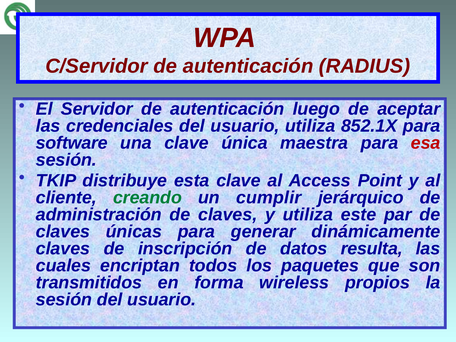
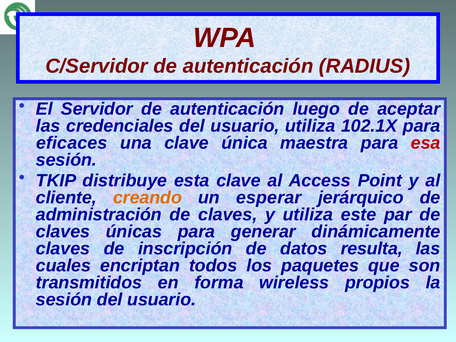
852.1X: 852.1X -> 102.1X (369, 126)
software: software -> eficaces (72, 143)
creando colour: green -> orange (147, 198)
cumplir: cumplir -> esperar (269, 198)
